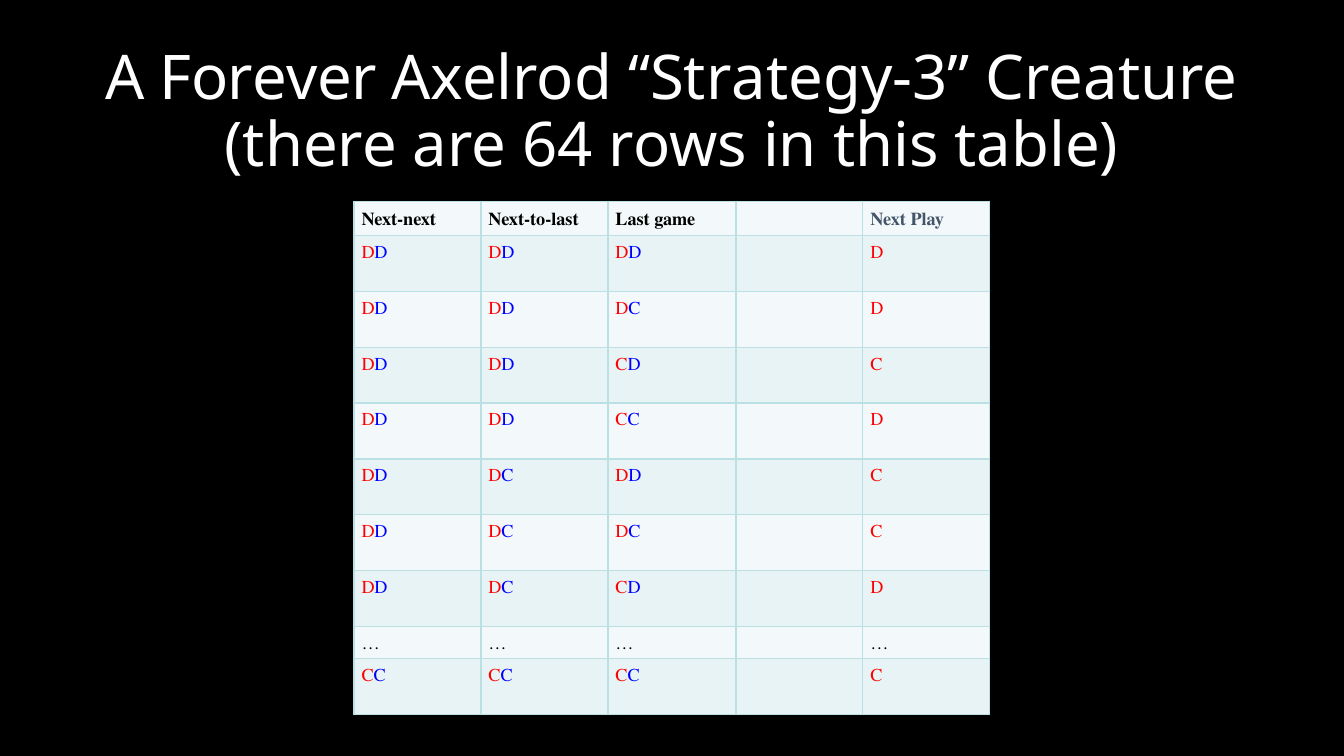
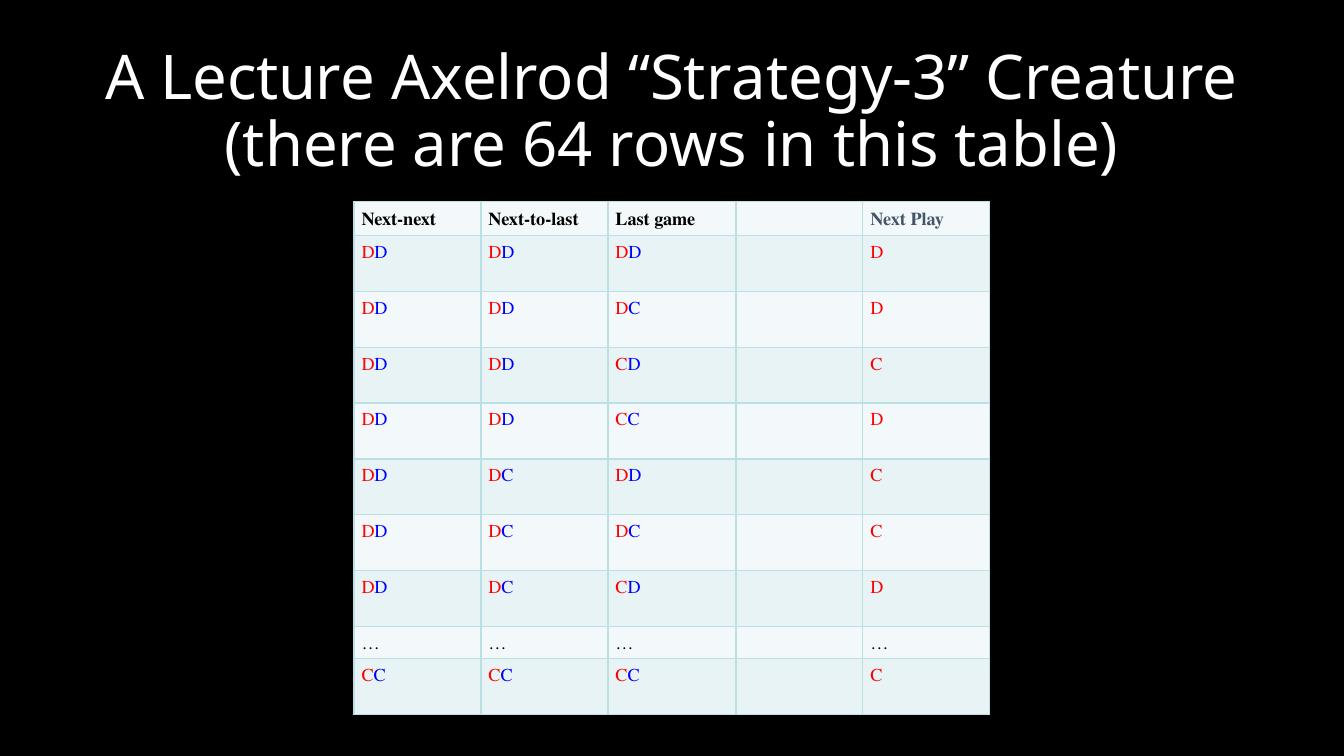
Forever: Forever -> Lecture (268, 80)
